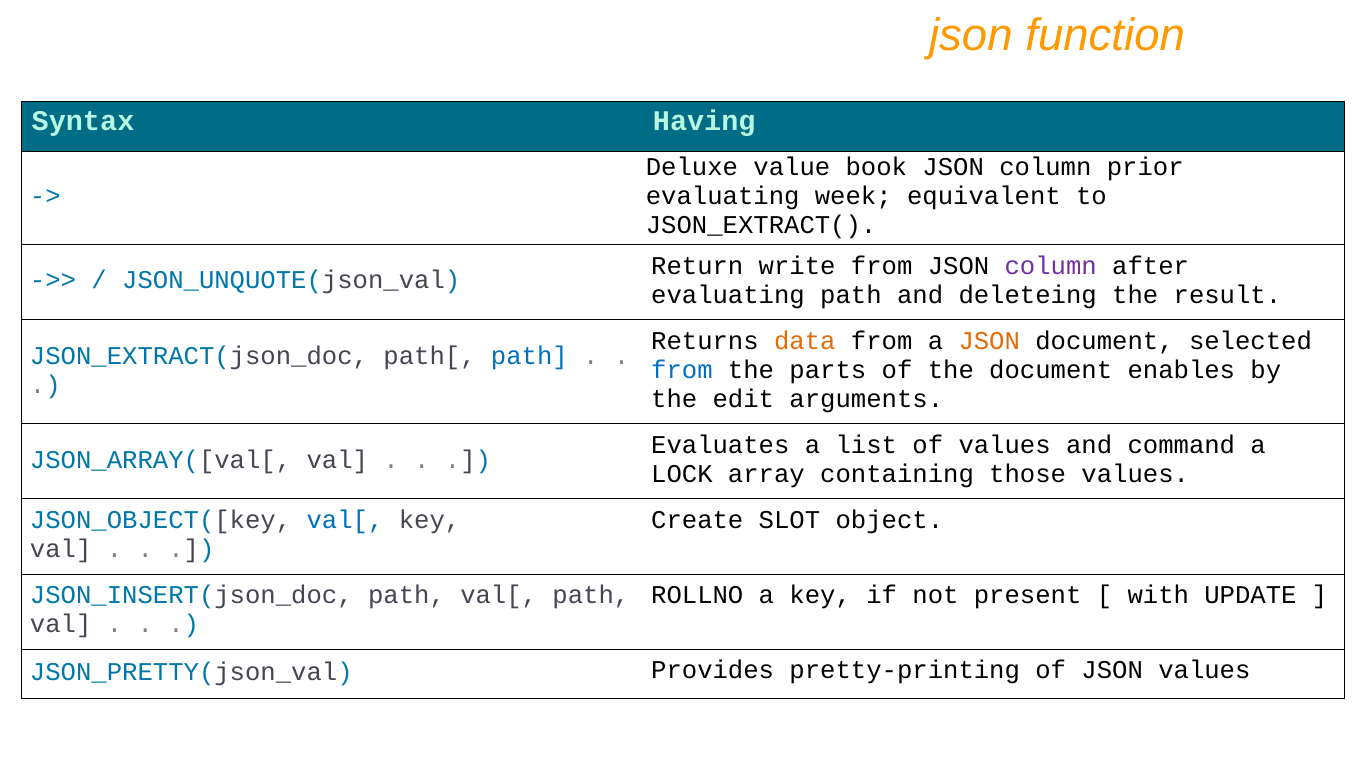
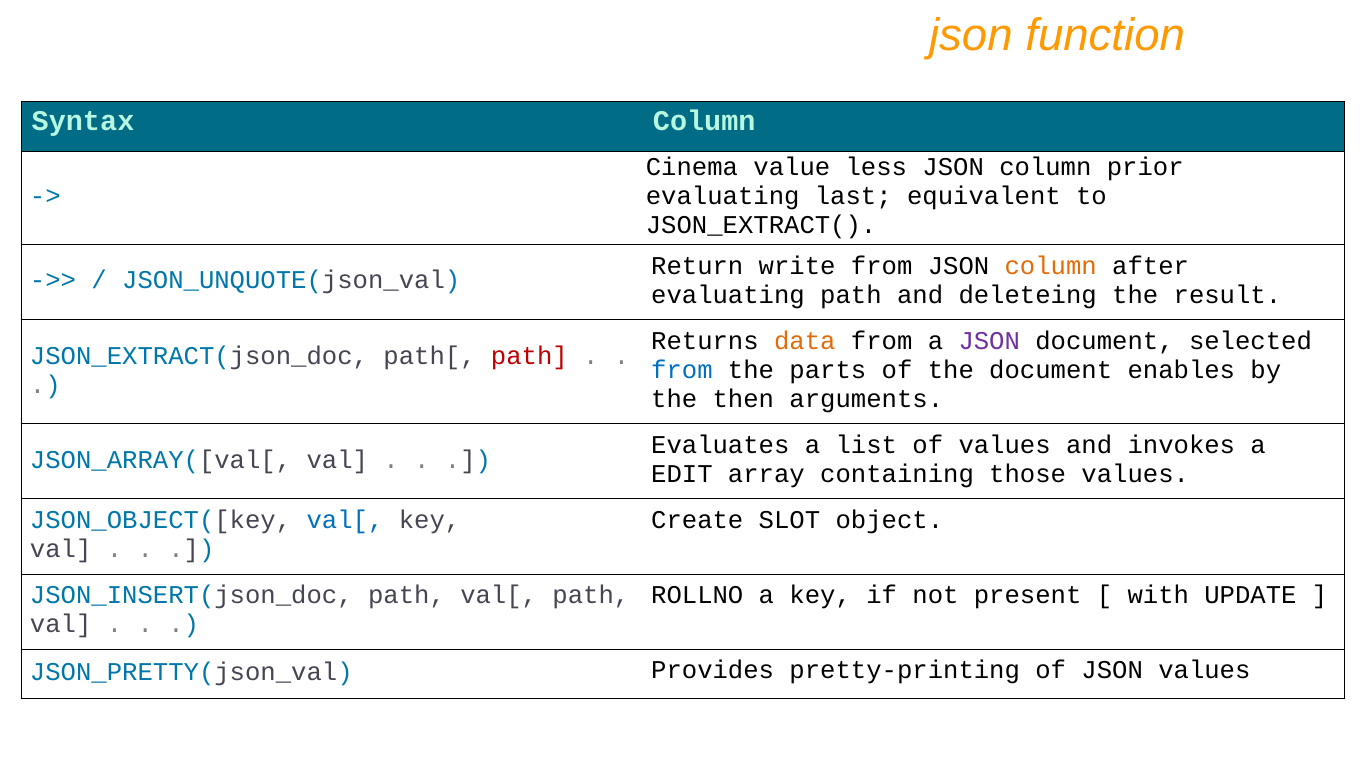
Syntax Having: Having -> Column (704, 121)
Deluxe: Deluxe -> Cinema (692, 167)
book: book -> less (876, 167)
week: week -> last (853, 196)
column colour: purple -> orange (1051, 266)
JSON colour: orange -> purple (989, 341)
path colour: blue -> red (529, 356)
edit: edit -> then (743, 399)
command: command -> invokes (1181, 445)
LOCK: LOCK -> EDIT (682, 474)
